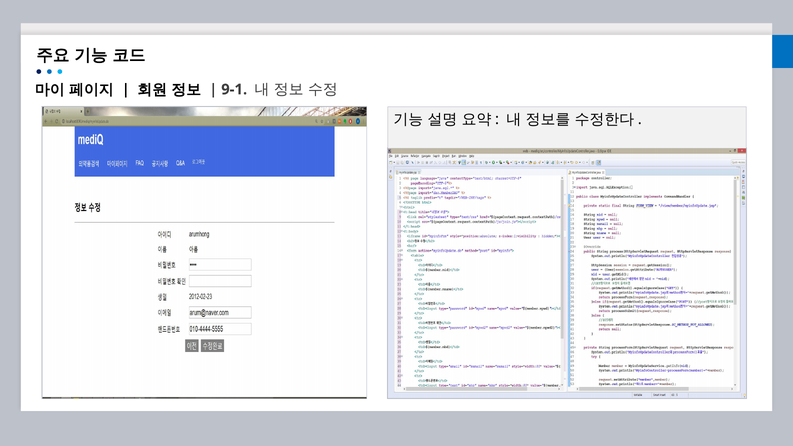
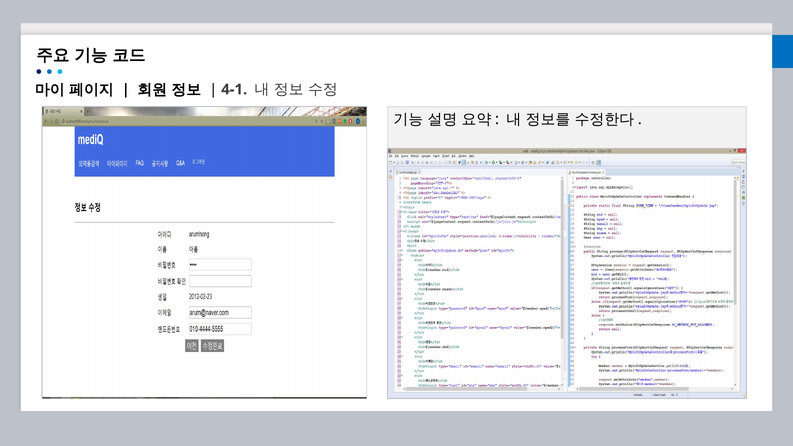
9-1: 9-1 -> 4-1 (234, 89)
